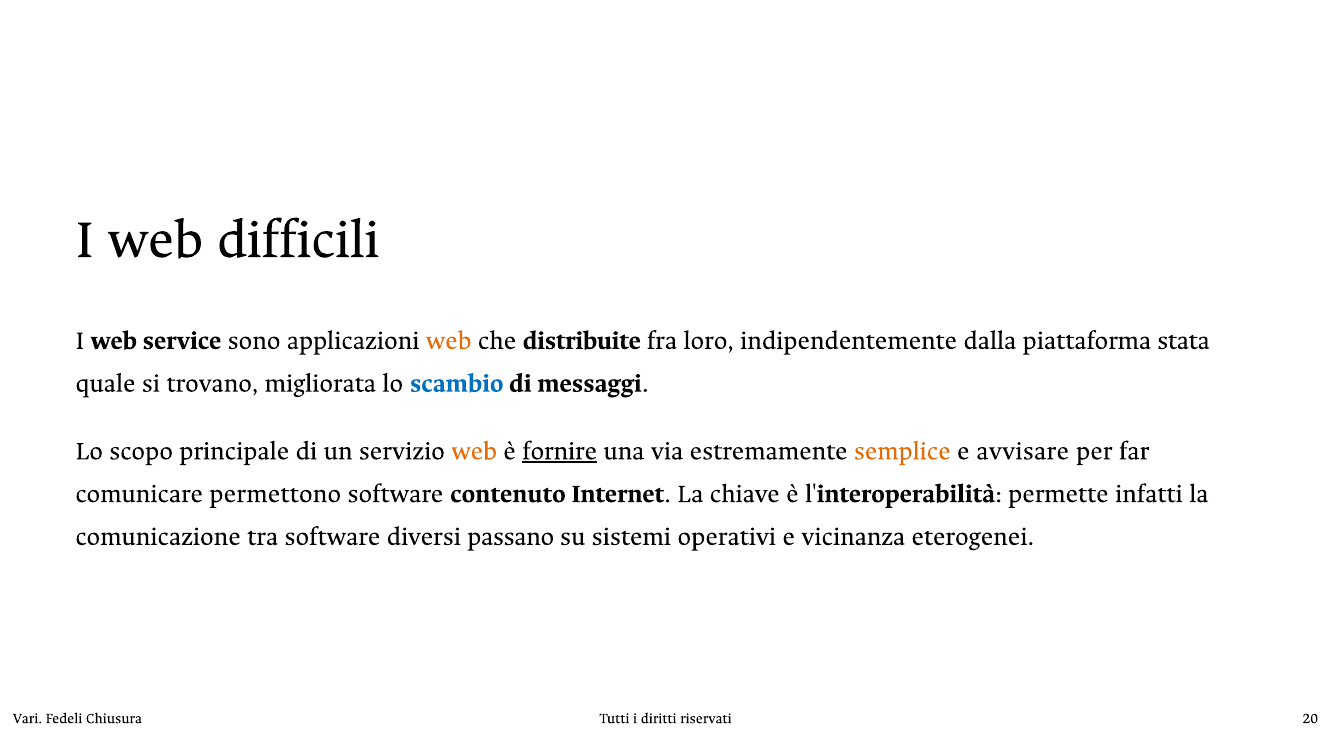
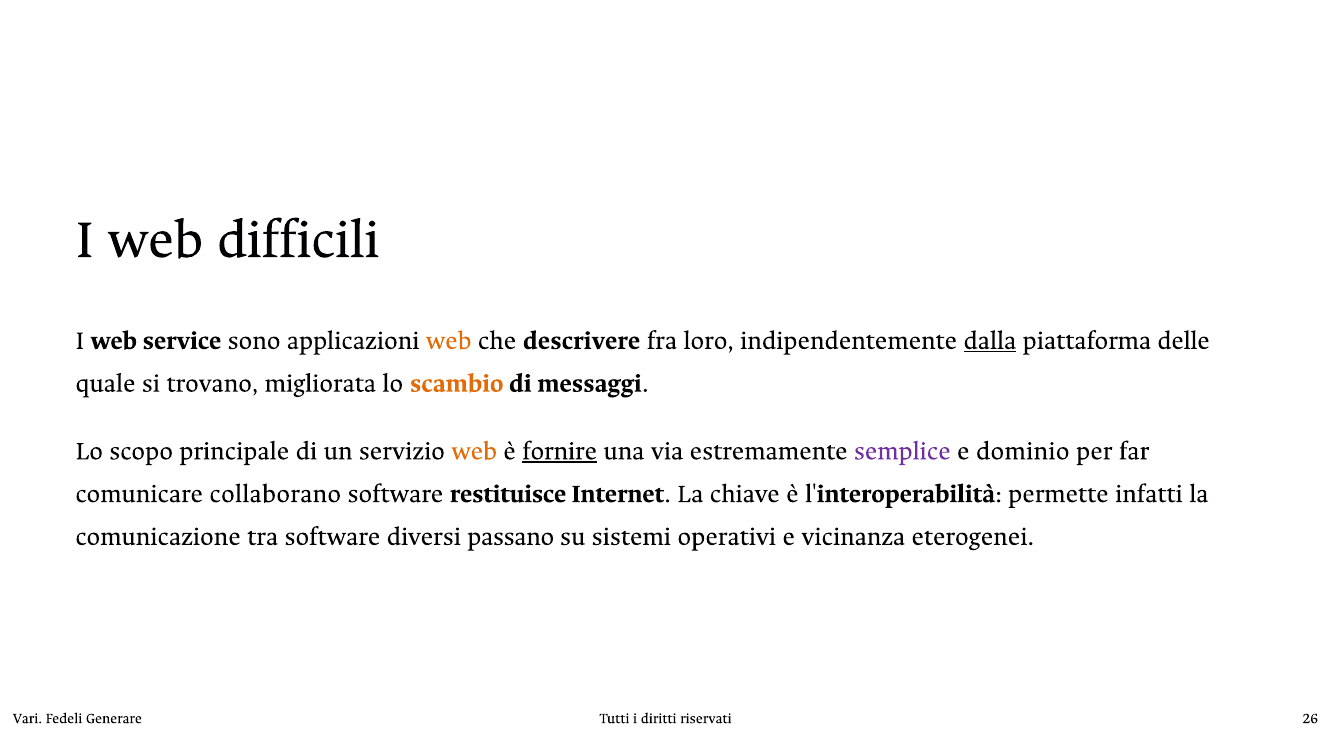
distribuite: distribuite -> descrivere (582, 340)
dalla underline: none -> present (990, 340)
stata: stata -> delle (1184, 340)
scambio colour: blue -> orange (457, 383)
semplice colour: orange -> purple (902, 450)
avvisare: avvisare -> dominio (1023, 450)
permettono: permettono -> collaborano (275, 493)
contenuto: contenuto -> restituisce (508, 493)
Chiusura: Chiusura -> Generare (114, 718)
20: 20 -> 26 (1310, 718)
